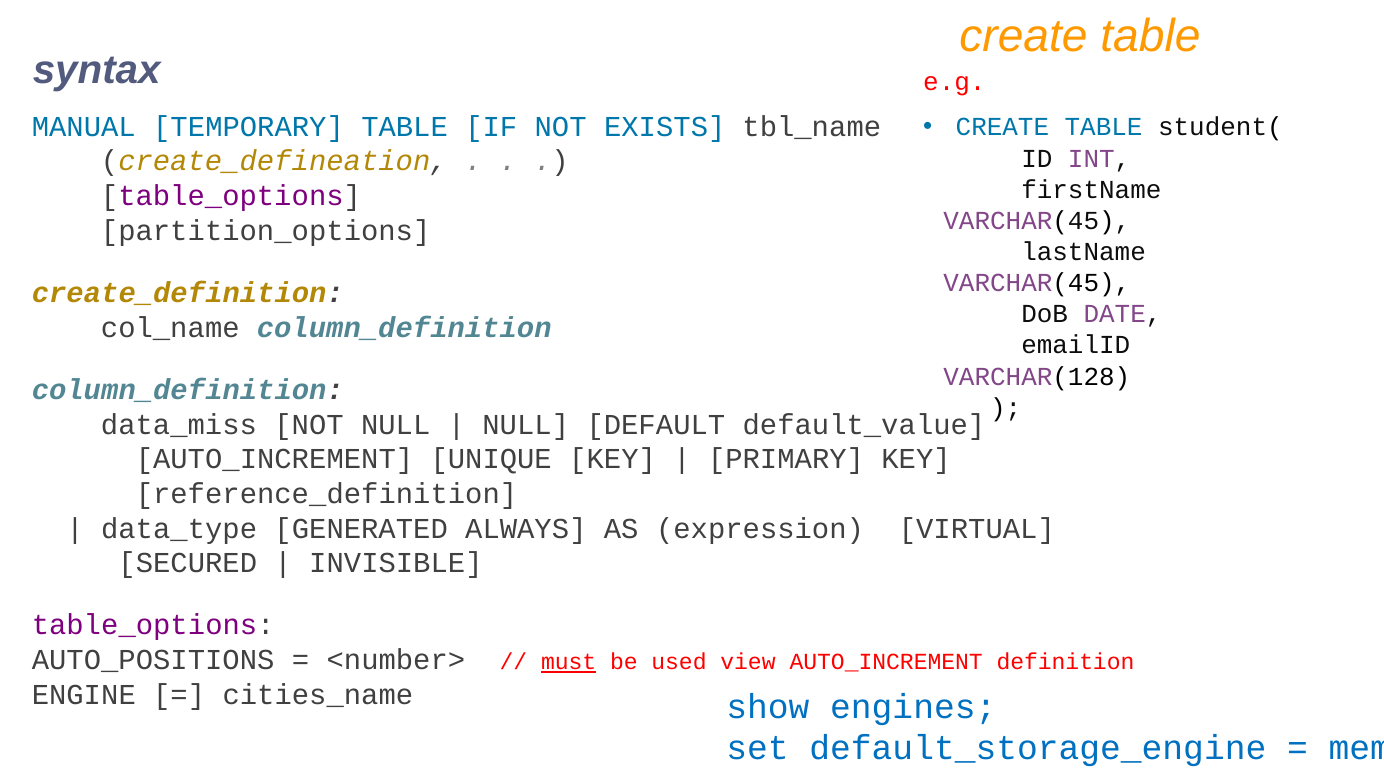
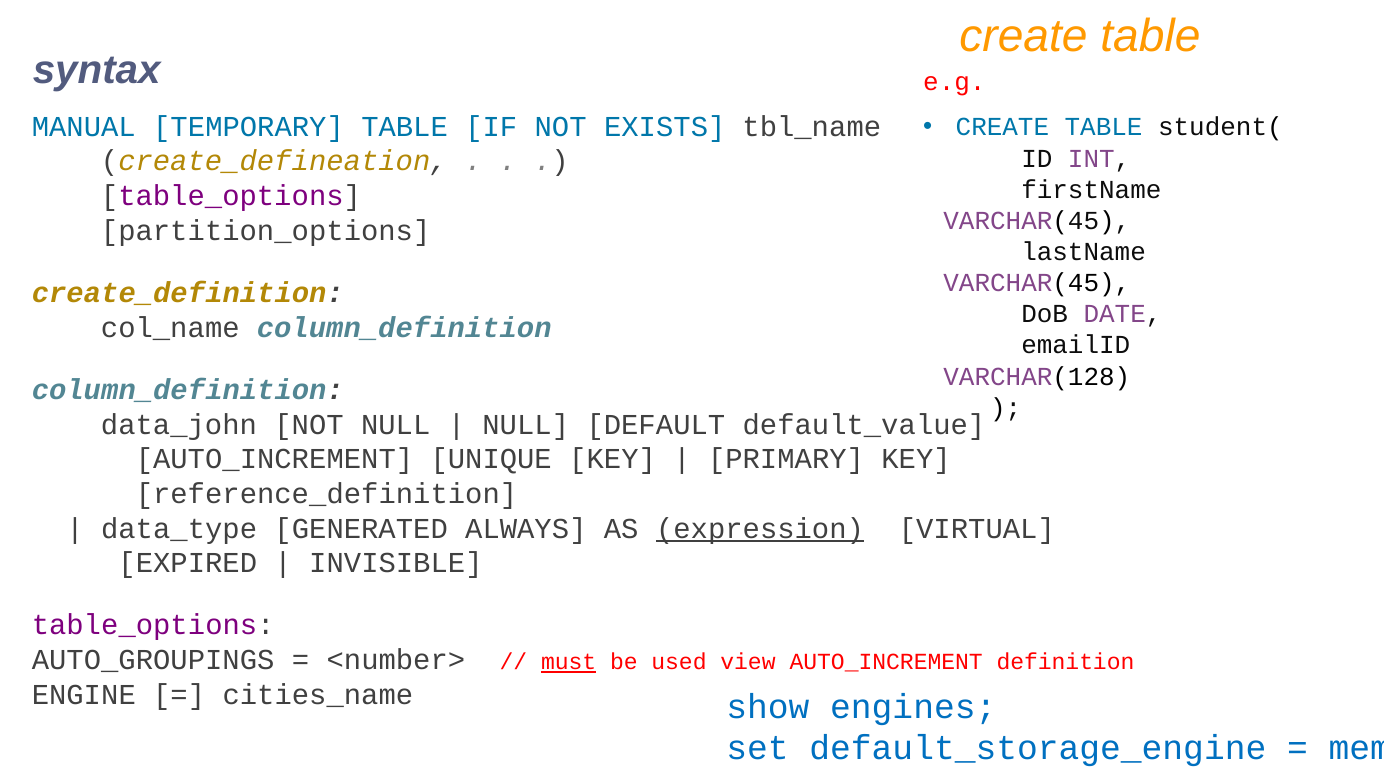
data_miss: data_miss -> data_john (179, 424)
expression underline: none -> present (760, 528)
SECURED: SECURED -> EXPIRED (188, 563)
AUTO_POSITIONS: AUTO_POSITIONS -> AUTO_GROUPINGS (153, 660)
